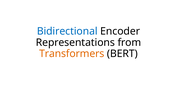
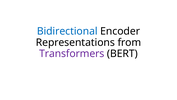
Transformers colour: orange -> purple (72, 53)
